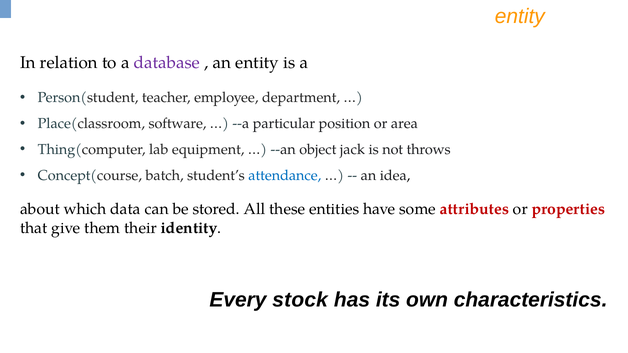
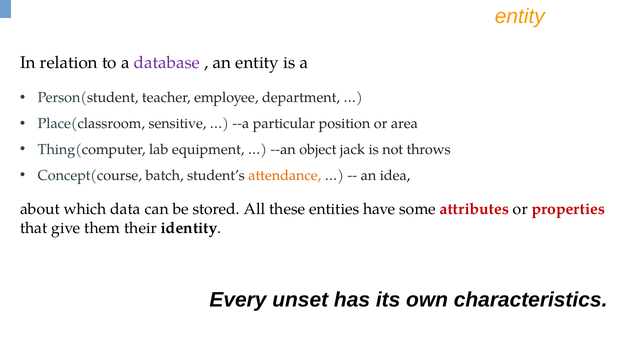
software: software -> sensitive (178, 124)
attendance colour: blue -> orange (285, 175)
stock: stock -> unset (300, 300)
